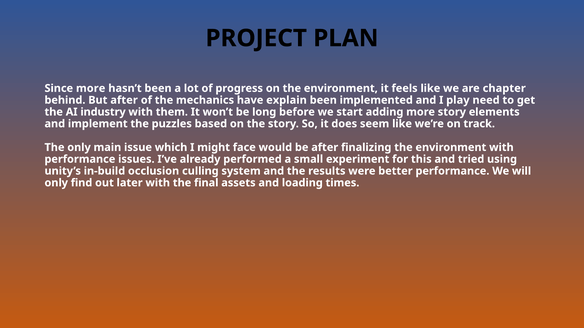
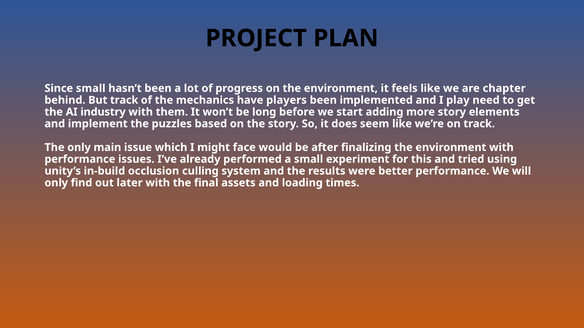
Since more: more -> small (91, 88)
But after: after -> track (124, 100)
explain: explain -> players (286, 100)
